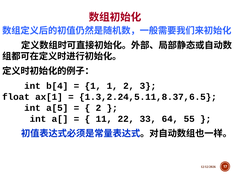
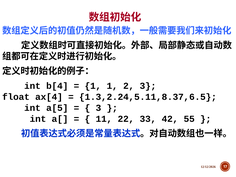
ax[1: ax[1 -> ax[4 (49, 97)
2: 2 -> 3 (98, 108)
64: 64 -> 42 (170, 119)
